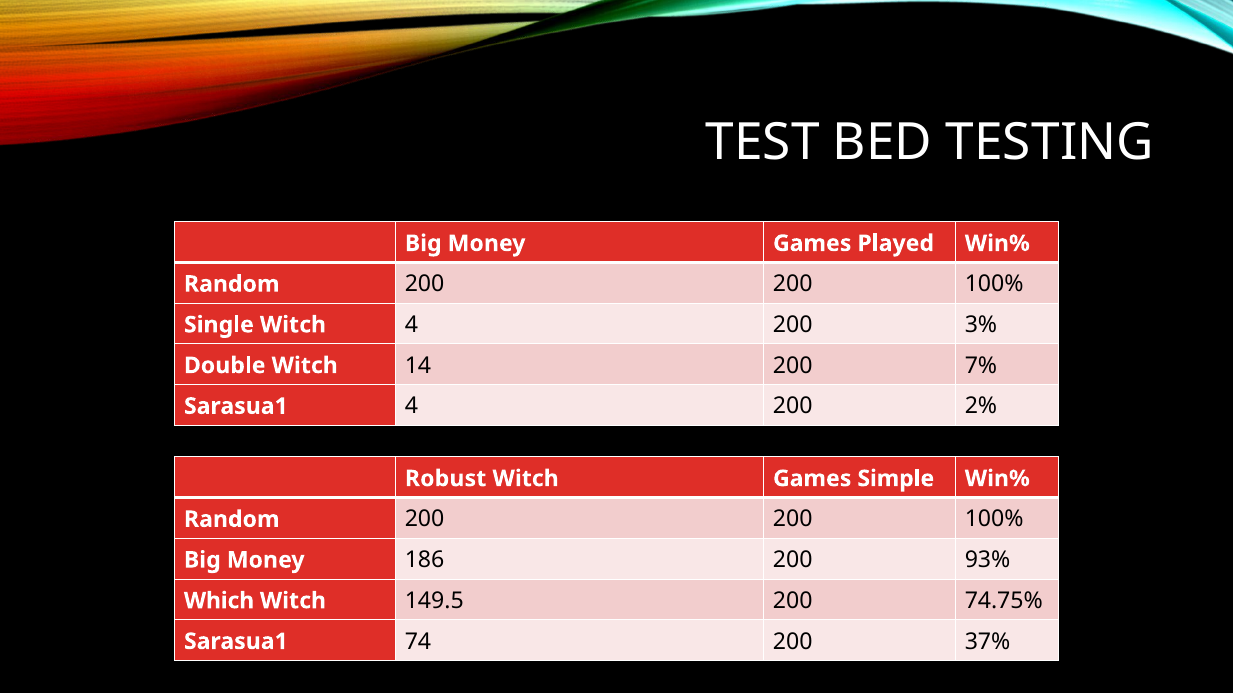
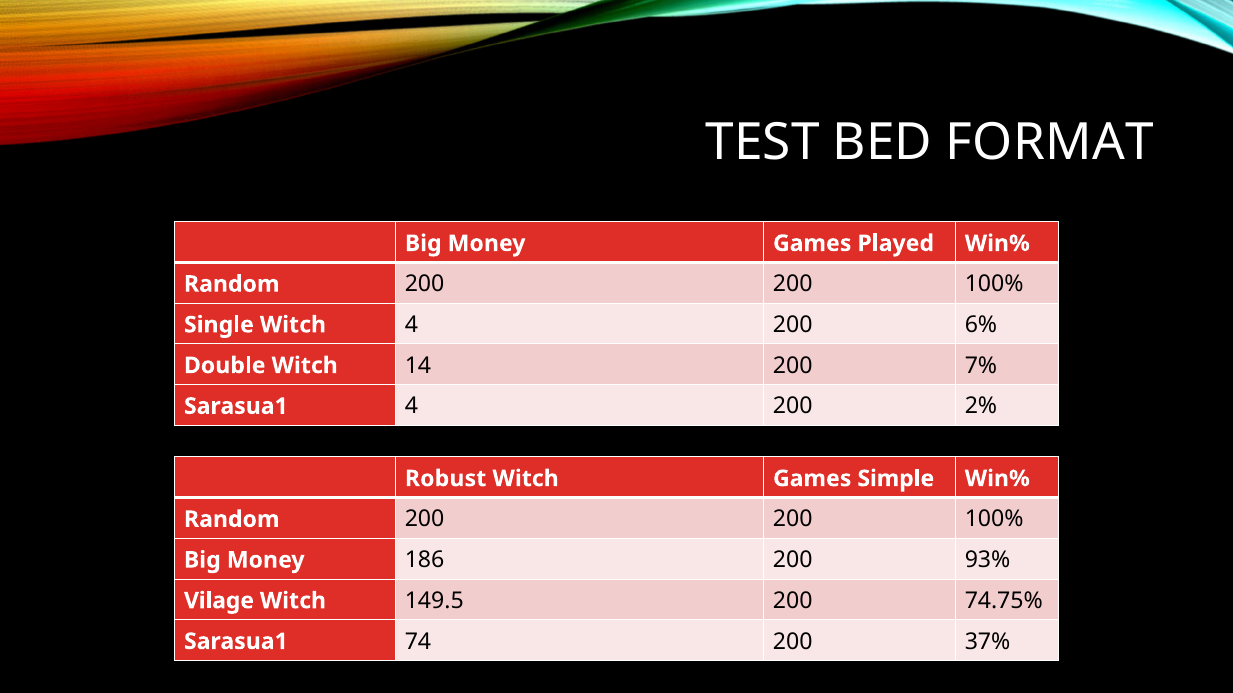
TESTING: TESTING -> FORMAT (1050, 142)
3%: 3% -> 6% (981, 325)
Which: Which -> Vilage (219, 601)
